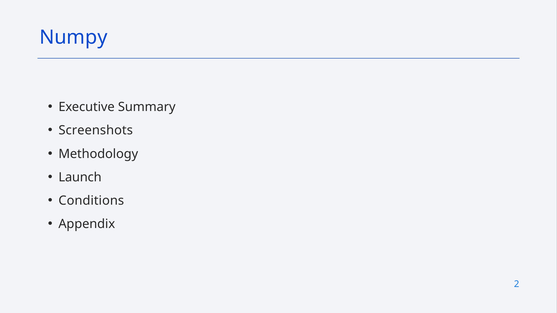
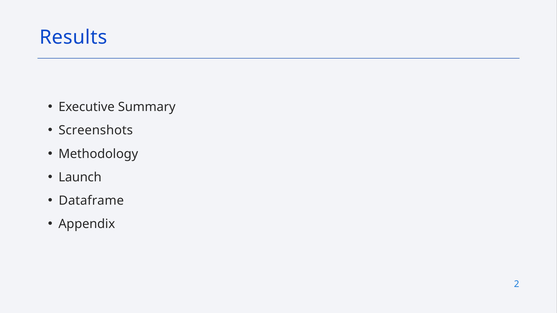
Numpy: Numpy -> Results (73, 37)
Conditions: Conditions -> Dataframe (91, 201)
